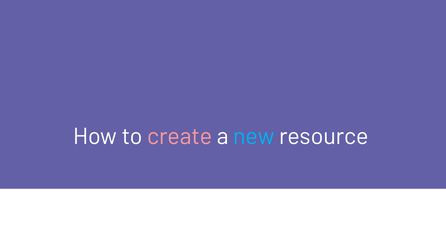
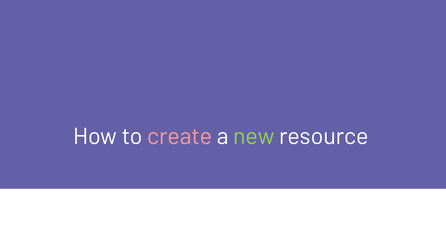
new colour: light blue -> light green (254, 136)
